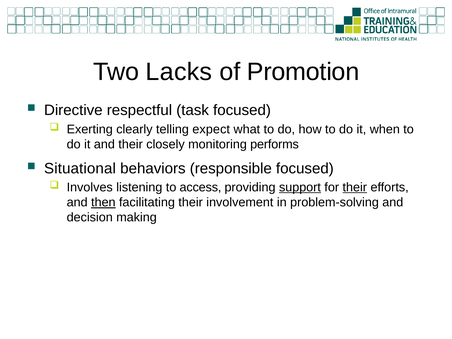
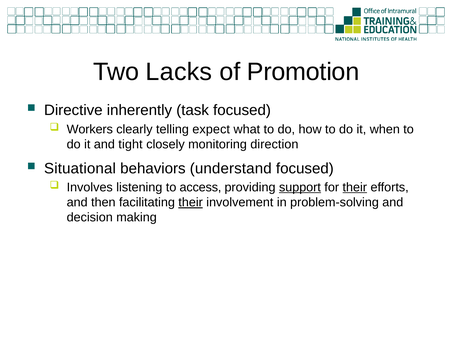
respectful: respectful -> inherently (139, 110)
Exerting: Exerting -> Workers (90, 129)
and their: their -> tight (131, 144)
performs: performs -> direction (274, 144)
responsible: responsible -> understand (231, 168)
then underline: present -> none (103, 202)
their underline: none -> present (191, 202)
